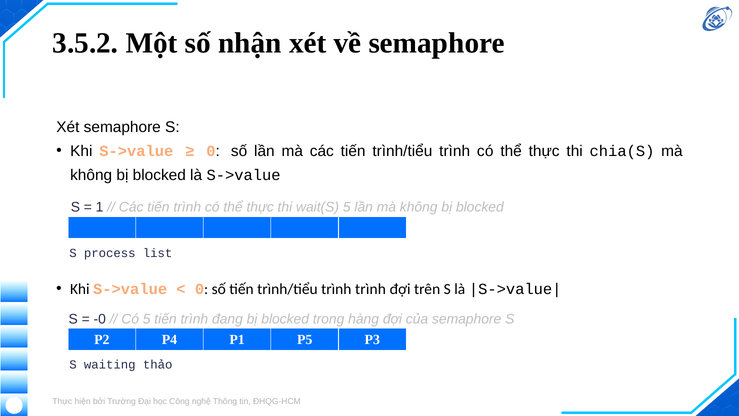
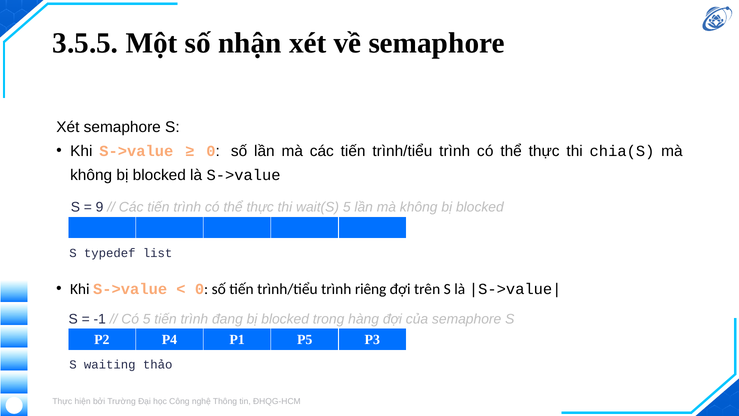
3.5.2: 3.5.2 -> 3.5.5 (85, 43)
1: 1 -> 9 (100, 207)
process: process -> typedef (110, 253)
trình trình: trình -> riêng (371, 289)
-0: -0 -> -1 (100, 319)
